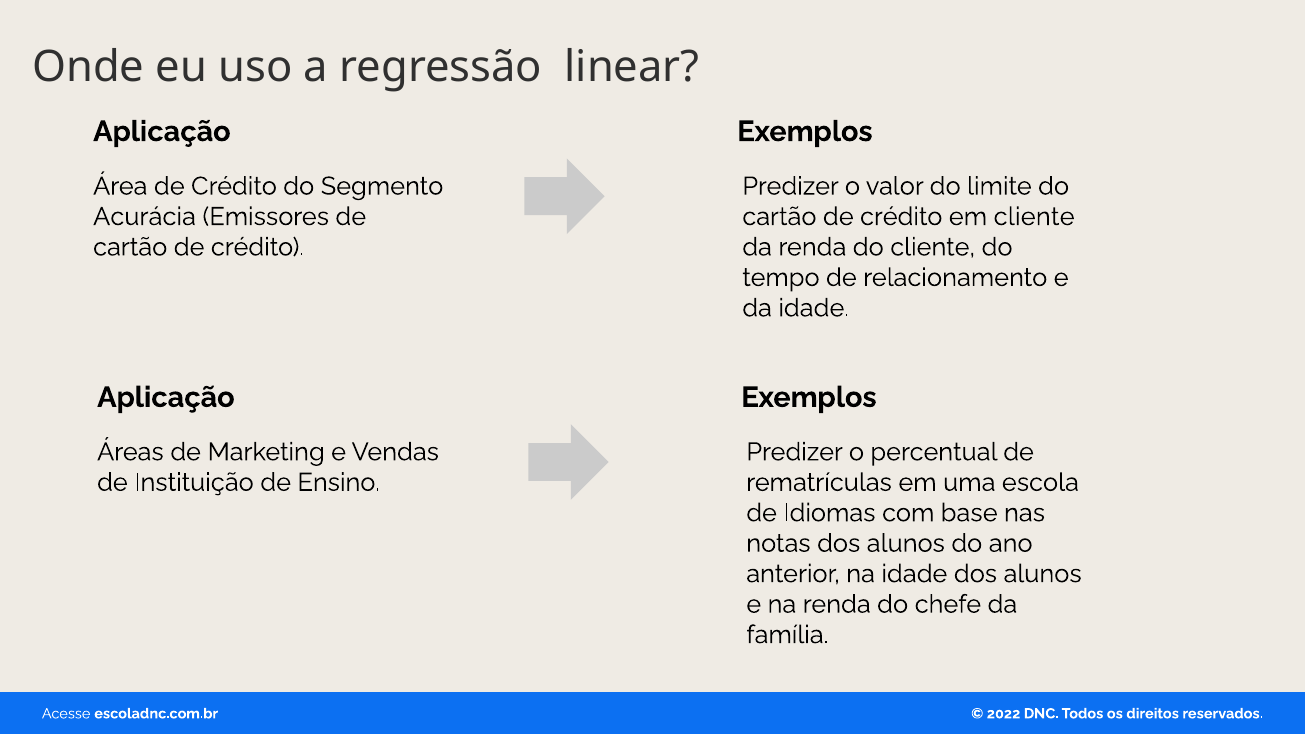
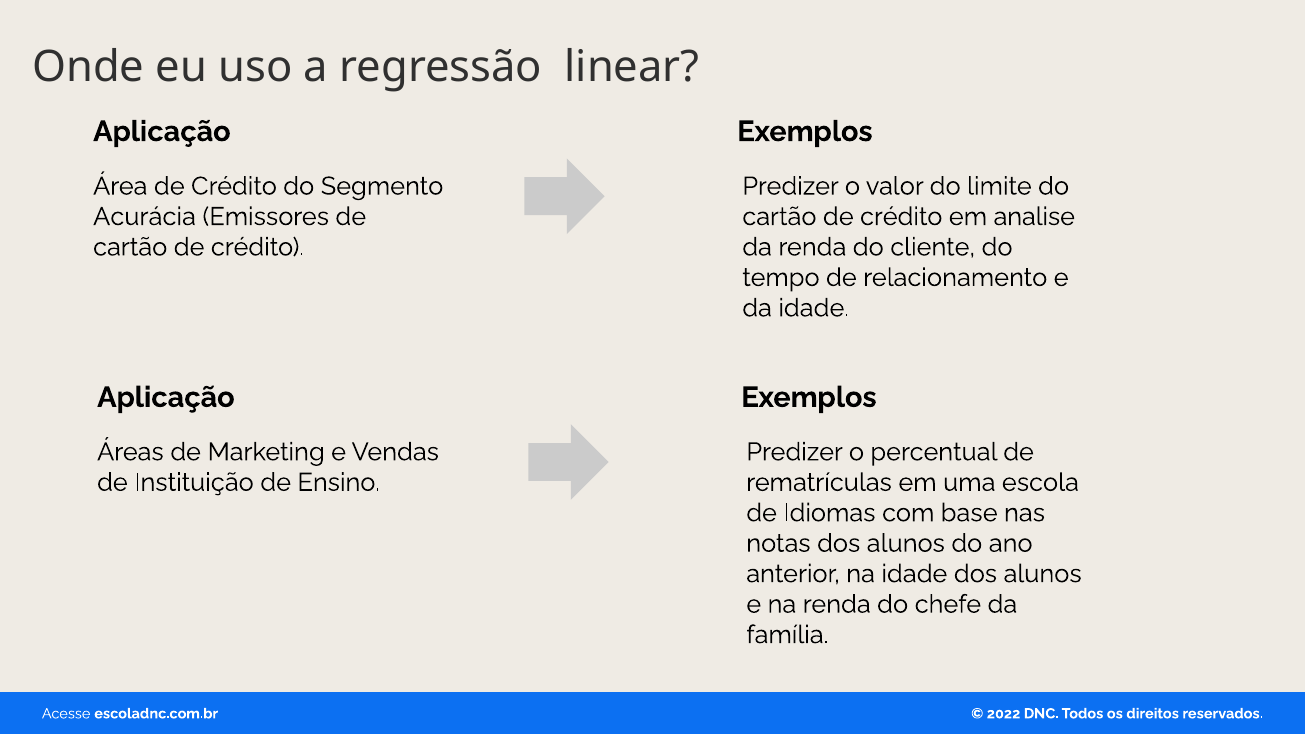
em cliente: cliente -> analise (1034, 217)
